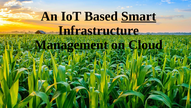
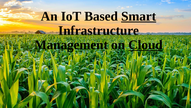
Cloud underline: none -> present (146, 45)
